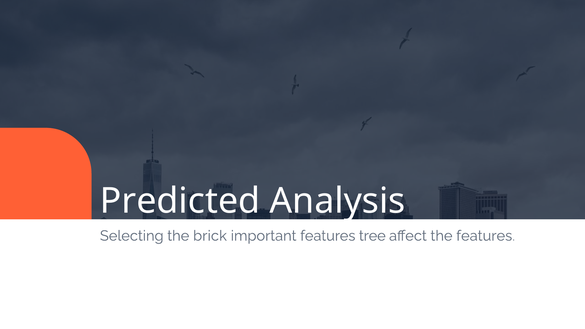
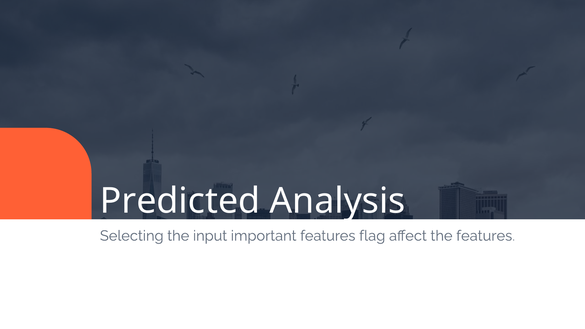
brick: brick -> input (210, 236)
tree: tree -> flag (372, 236)
